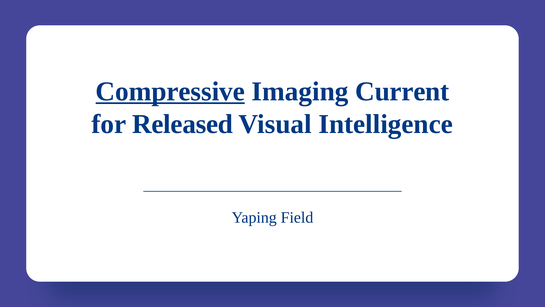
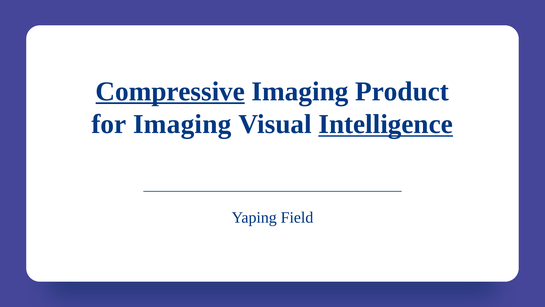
Current: Current -> Product (402, 91)
for Released: Released -> Imaging (182, 124)
Intelligence underline: none -> present (386, 124)
